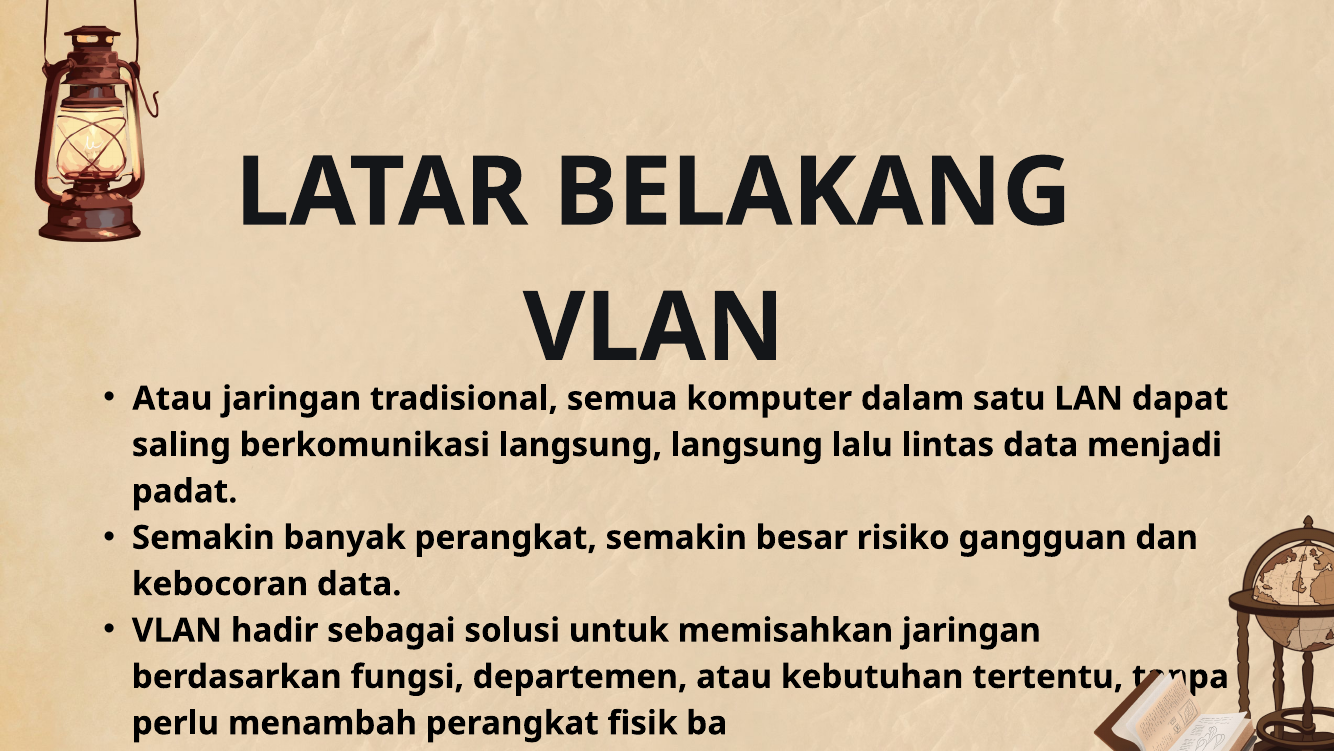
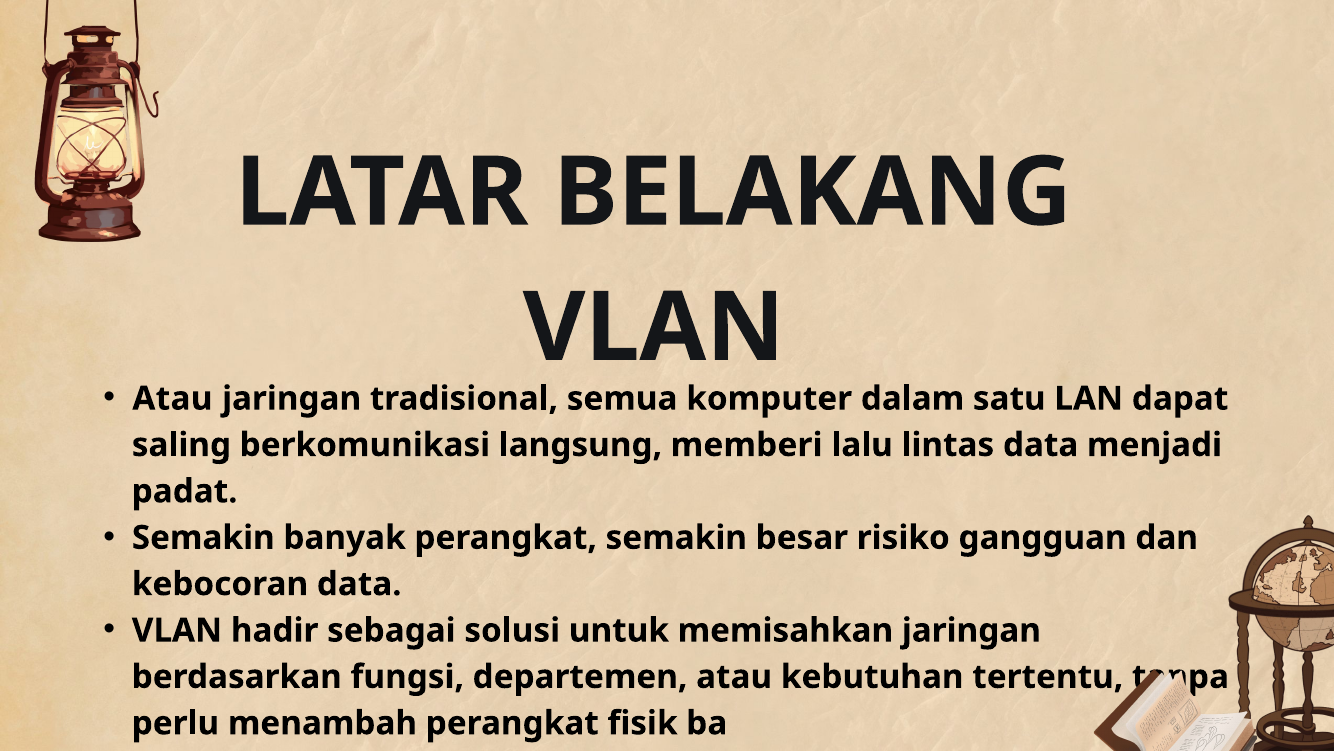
langsung langsung: langsung -> memberi (747, 445)
